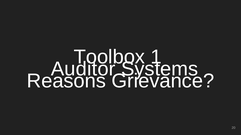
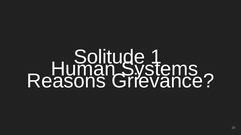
Toolbox: Toolbox -> Solitude (109, 57)
Auditor: Auditor -> Human (83, 69)
